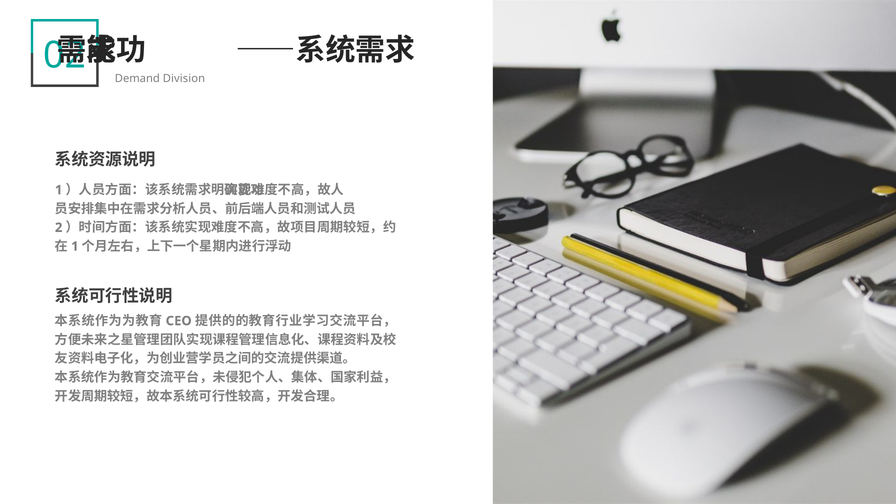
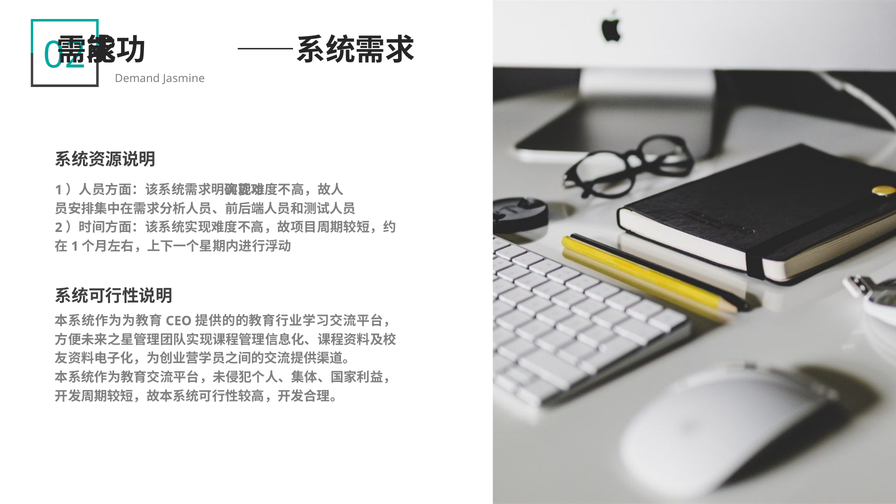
Division: Division -> Jasmine (184, 79)
